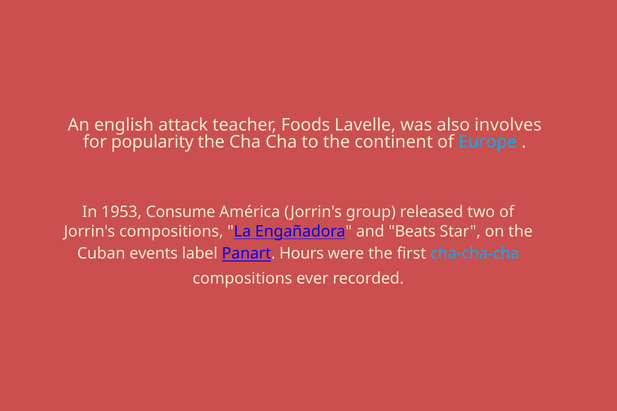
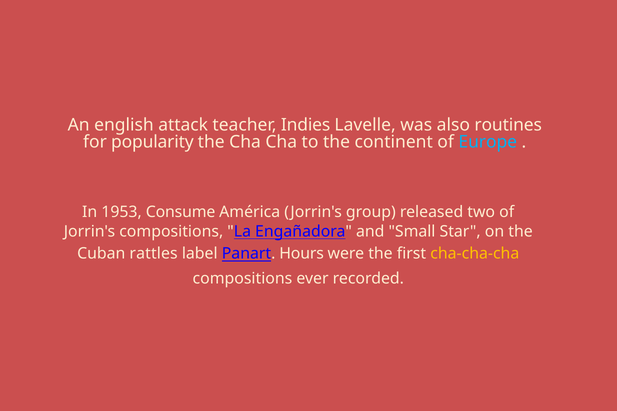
Foods: Foods -> Indies (306, 125)
involves: involves -> routines (508, 125)
Beats: Beats -> Small (412, 232)
events: events -> rattles (154, 254)
cha-cha-cha colour: light blue -> yellow (475, 254)
